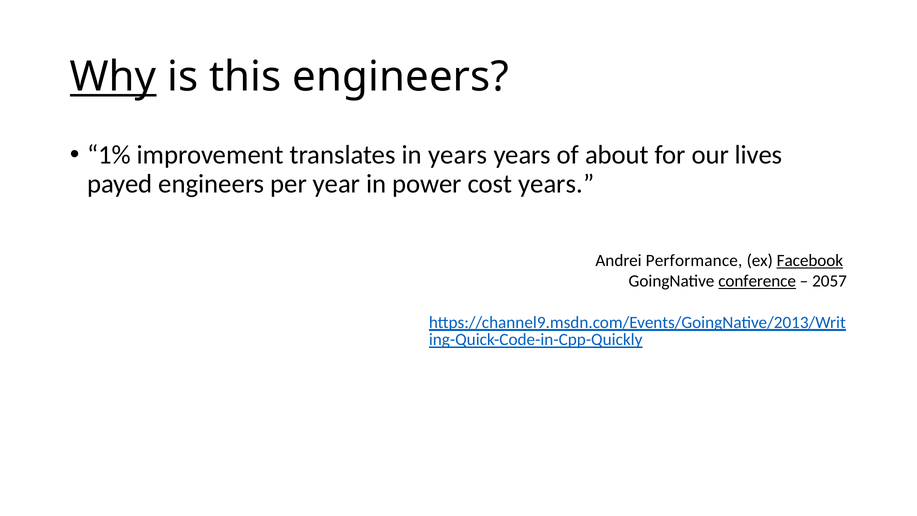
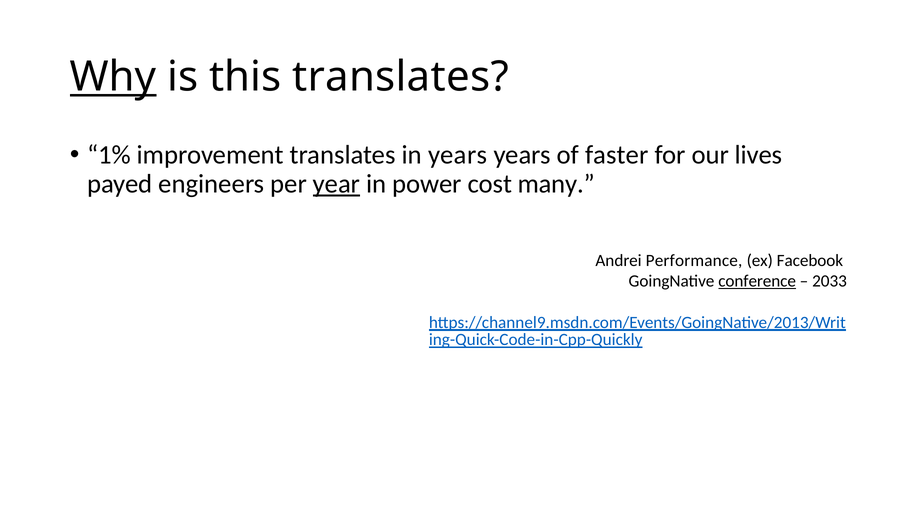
this engineers: engineers -> translates (400, 77)
about: about -> faster (617, 155)
year underline: none -> present (337, 184)
cost years: years -> many (556, 184)
Facebook underline: present -> none (810, 260)
2057: 2057 -> 2033 (830, 281)
